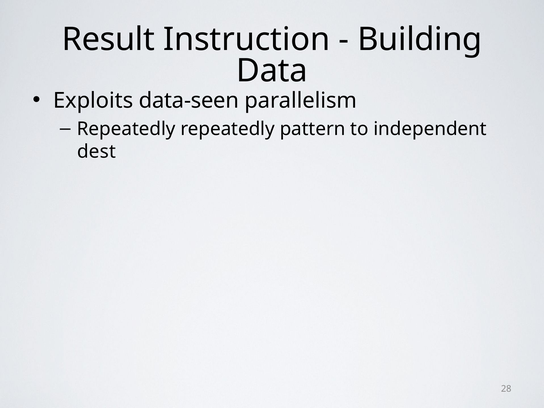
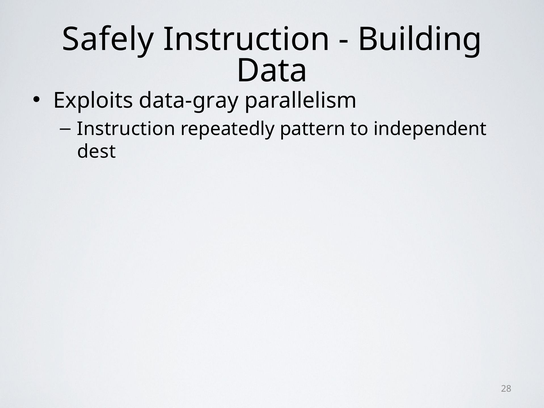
Result: Result -> Safely (108, 40)
data-seen: data-seen -> data-gray (189, 101)
Repeatedly: Repeatedly -> Instruction (126, 129)
